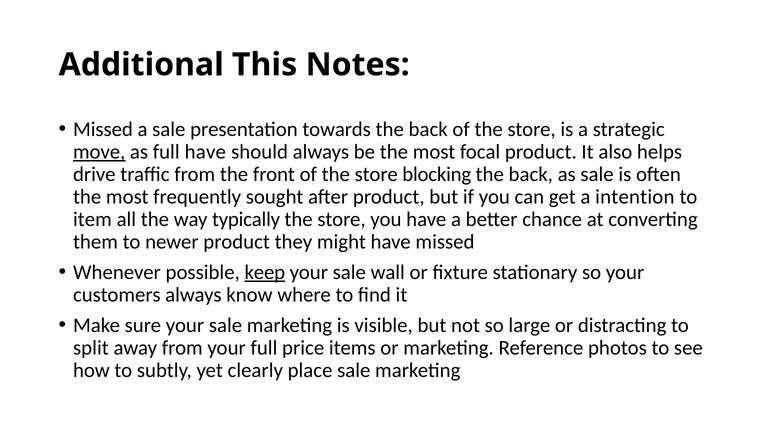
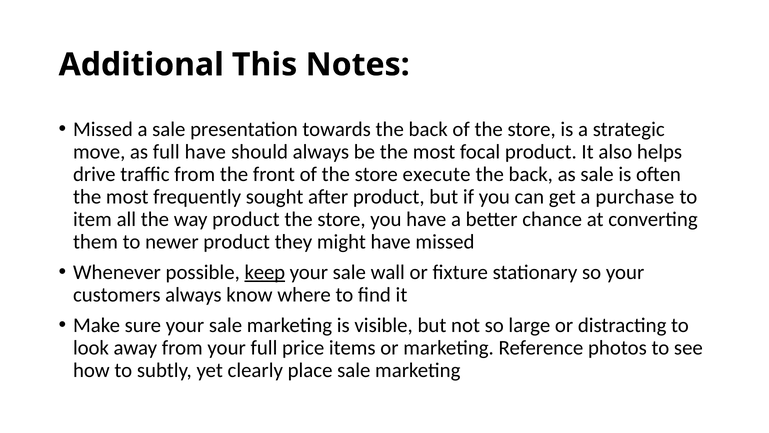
move underline: present -> none (99, 152)
blocking: blocking -> execute (437, 174)
intention: intention -> purchase (635, 197)
way typically: typically -> product (246, 219)
split: split -> look (91, 347)
